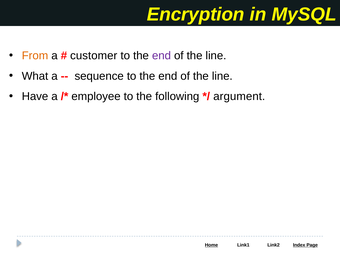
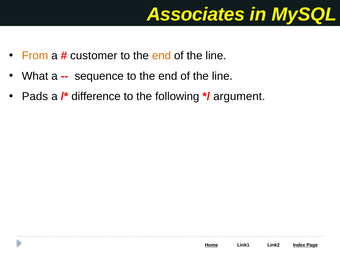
Encryption: Encryption -> Associates (196, 14)
end colour: purple -> orange (161, 56)
Have: Have -> Pads (35, 96)
employee: employee -> difference (96, 96)
